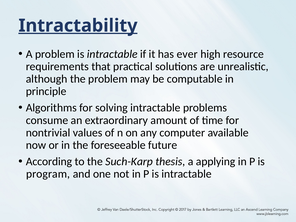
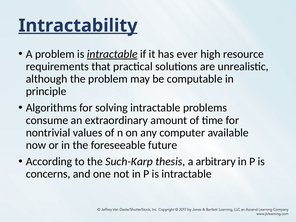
intractable underline: none -> present (112, 54)
applying: applying -> arbitrary (216, 162)
program: program -> concerns (48, 174)
